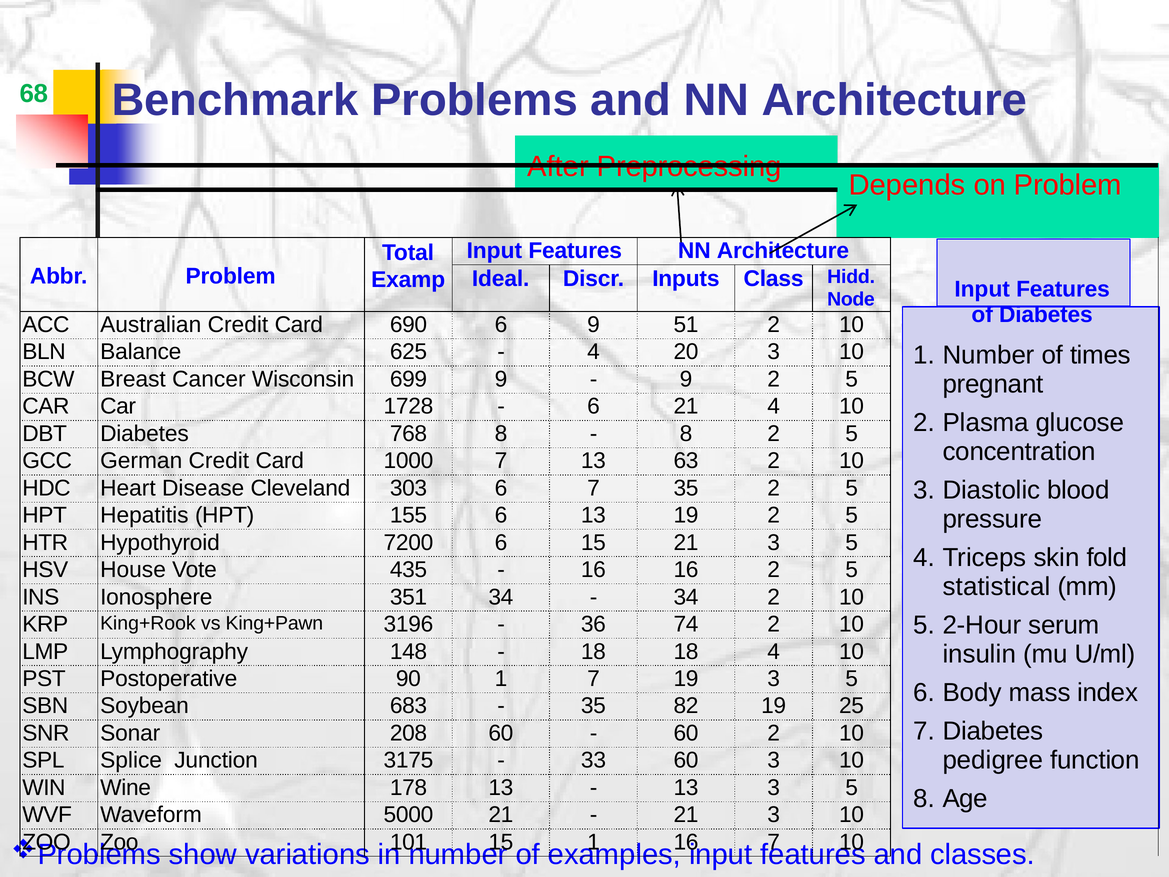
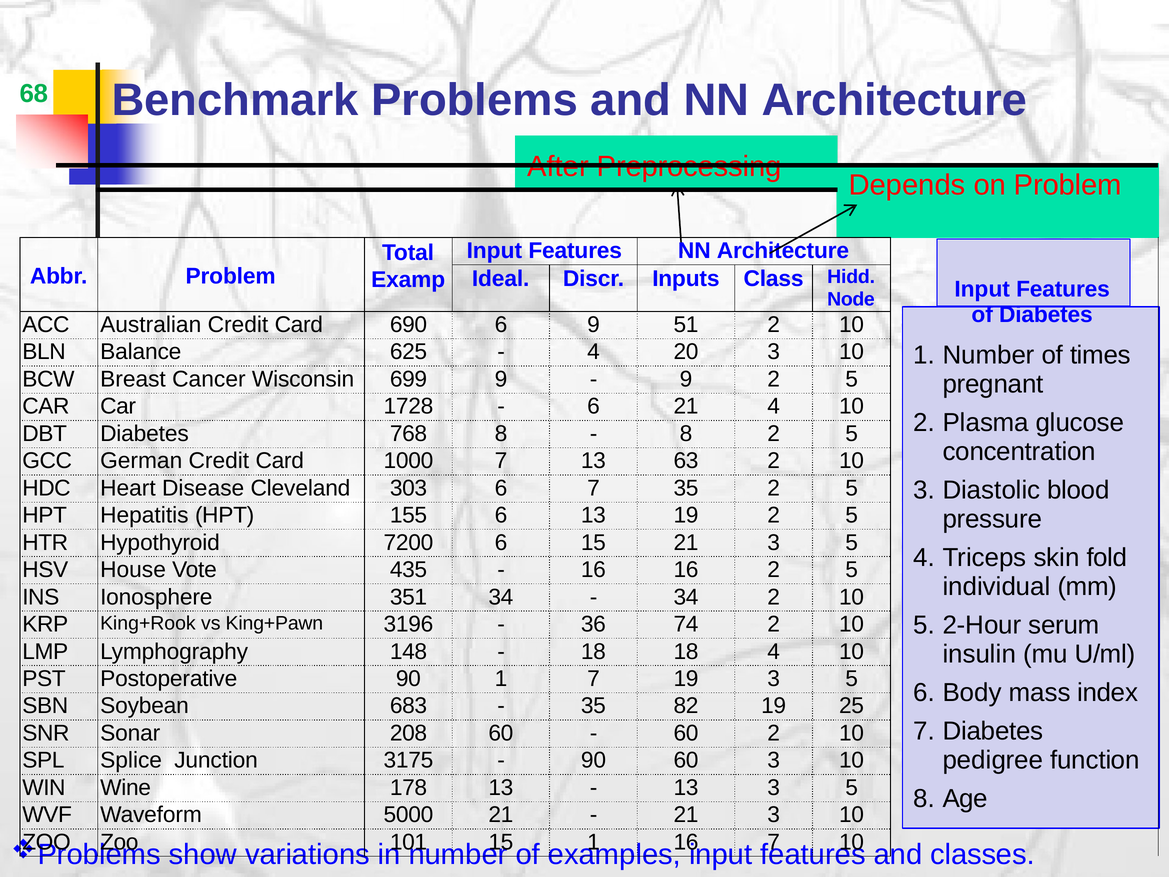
statistical: statistical -> individual (997, 586)
33: 33 -> 90 (593, 760)
